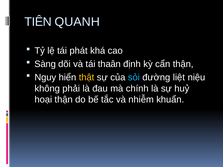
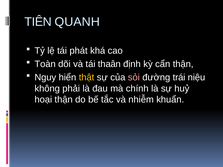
Sàng: Sàng -> Toàn (45, 64)
sỏi colour: light blue -> pink (134, 77)
liệt: liệt -> trái (179, 77)
